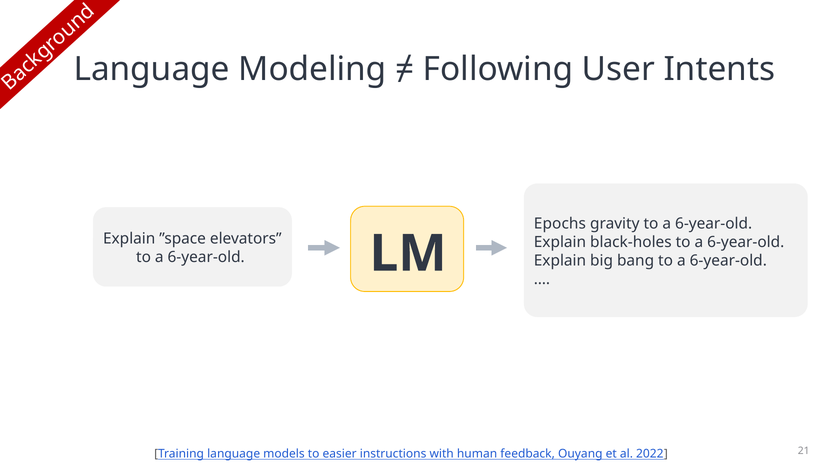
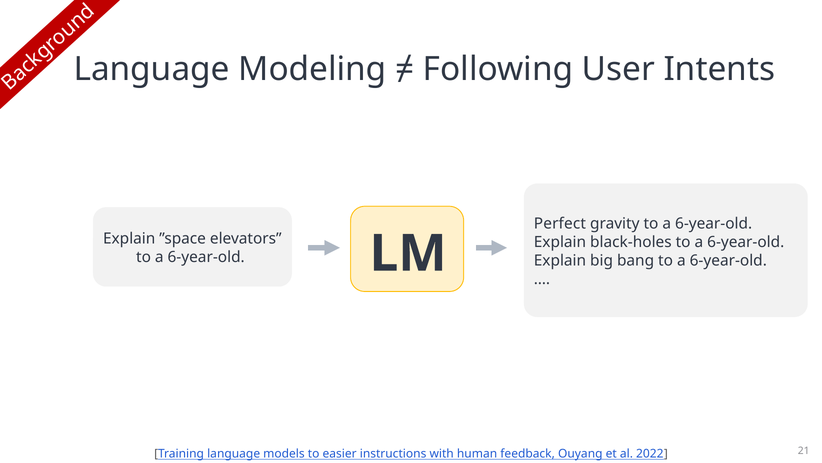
Epochs: Epochs -> Perfect (560, 223)
